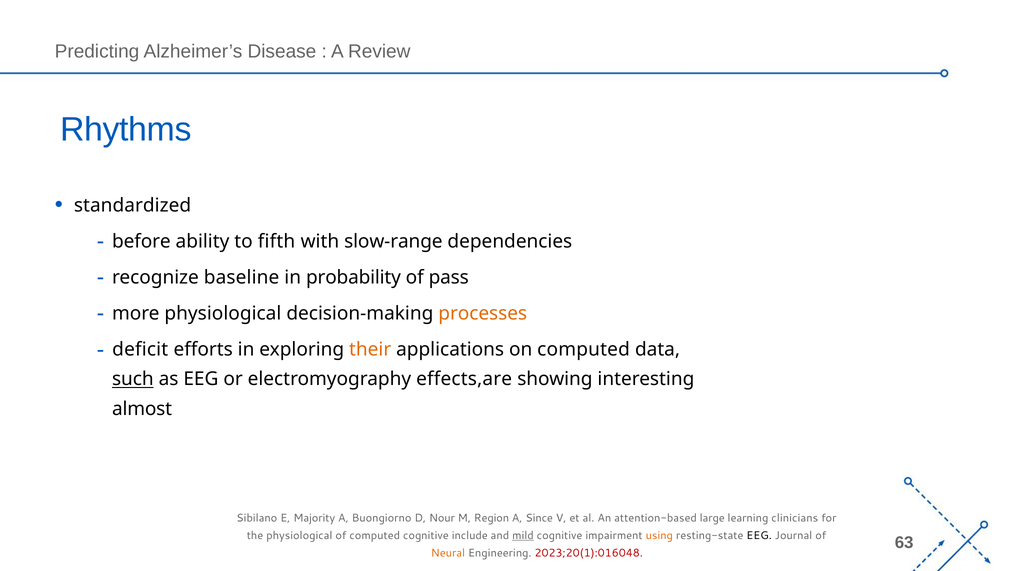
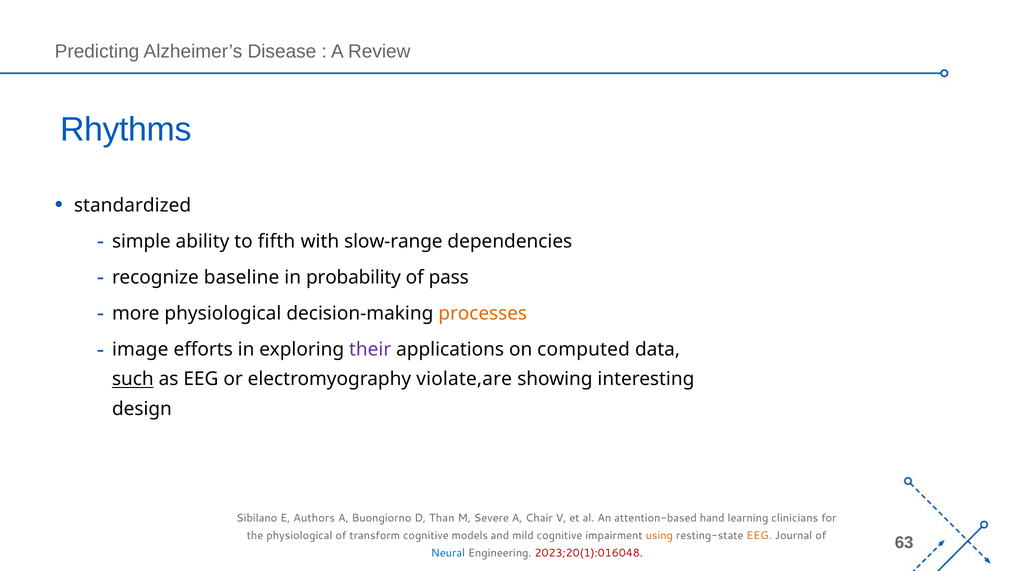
before: before -> simple (141, 242)
deficit: deficit -> image (140, 350)
their colour: orange -> purple (370, 350)
effects,are: effects,are -> violate,are (464, 380)
almost: almost -> design (142, 409)
Majority: Majority -> Authors (314, 519)
Nour: Nour -> Than (442, 519)
Region: Region -> Severe (491, 519)
Since: Since -> Chair (539, 519)
large: large -> hand (712, 519)
of computed: computed -> transform (375, 536)
include: include -> models (470, 536)
mild underline: present -> none (523, 536)
EEG colour: black -> orange (759, 536)
Neural colour: orange -> blue (448, 553)
